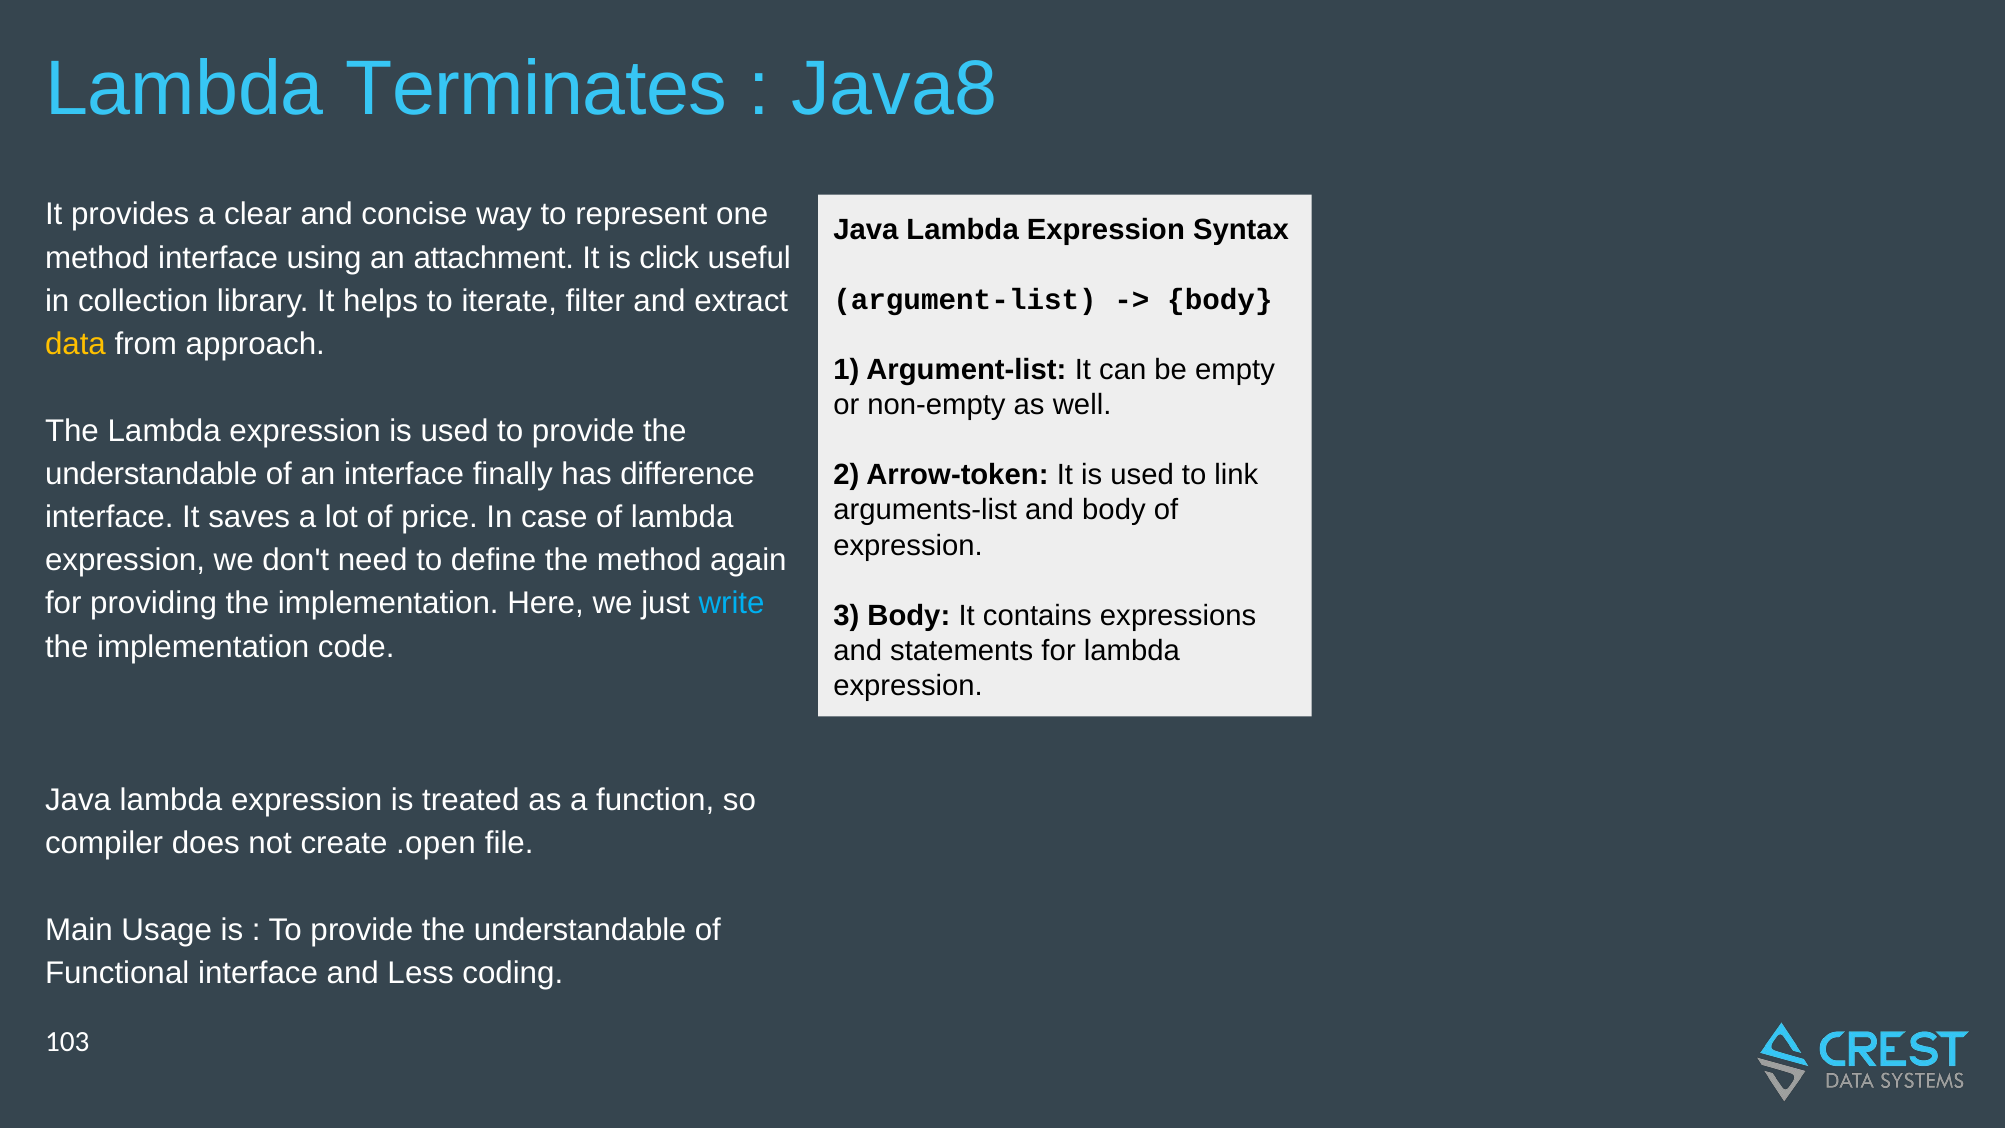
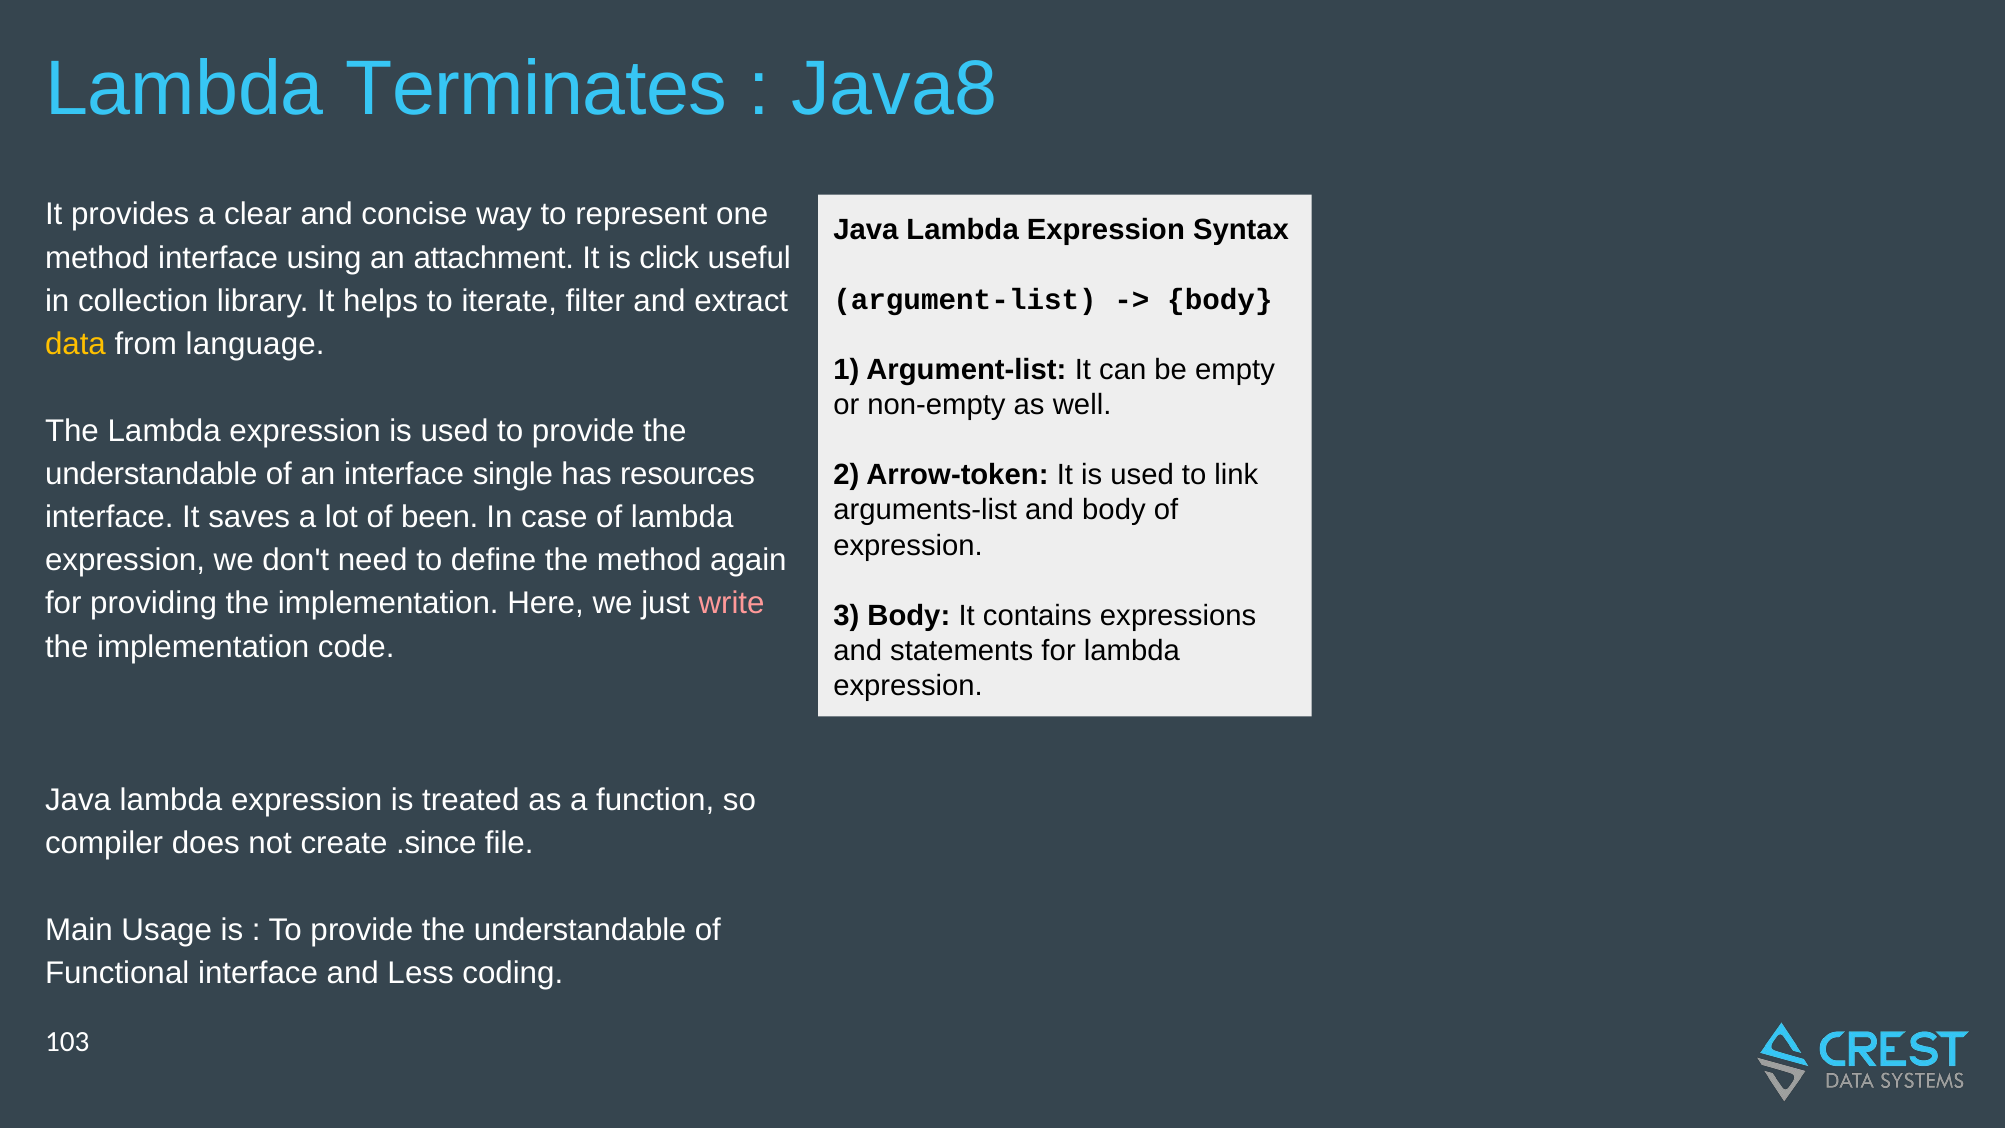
approach: approach -> language (255, 344)
finally: finally -> single (513, 474)
difference: difference -> resources (688, 474)
price: price -> been (440, 517)
write colour: light blue -> pink (732, 604)
.open: .open -> .since (436, 843)
